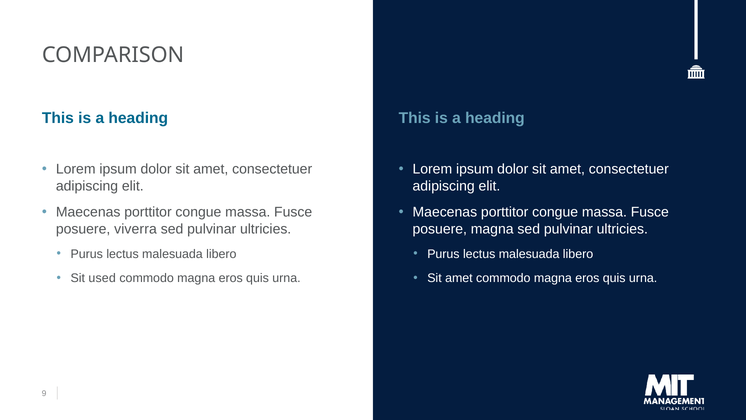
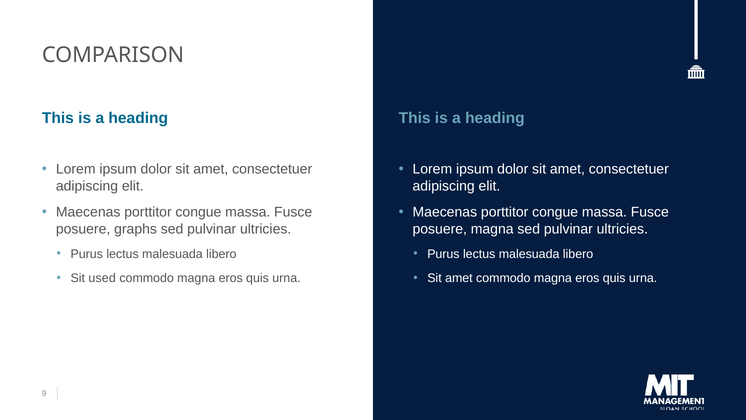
viverra: viverra -> graphs (136, 229)
